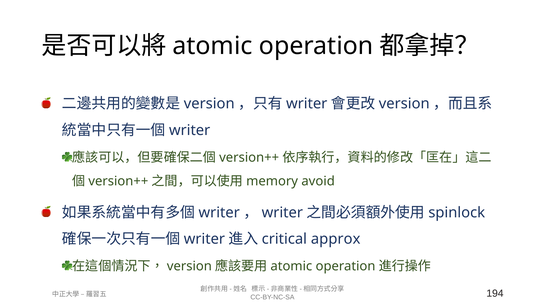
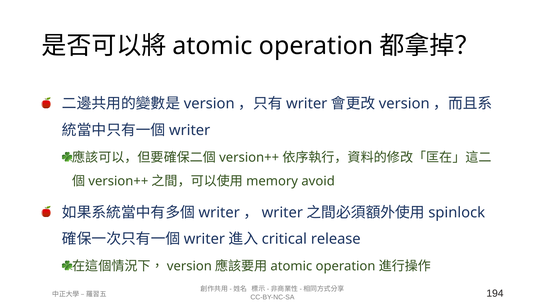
approx: approx -> release (336, 239)
